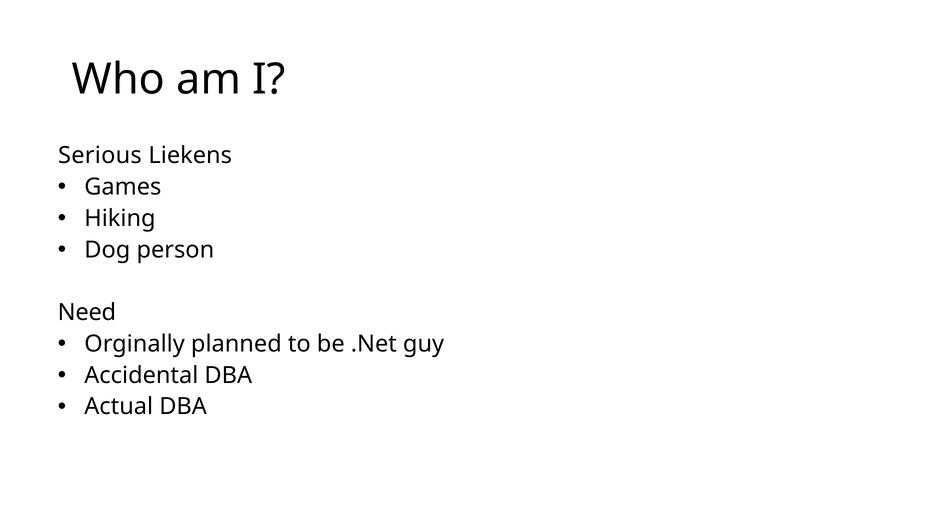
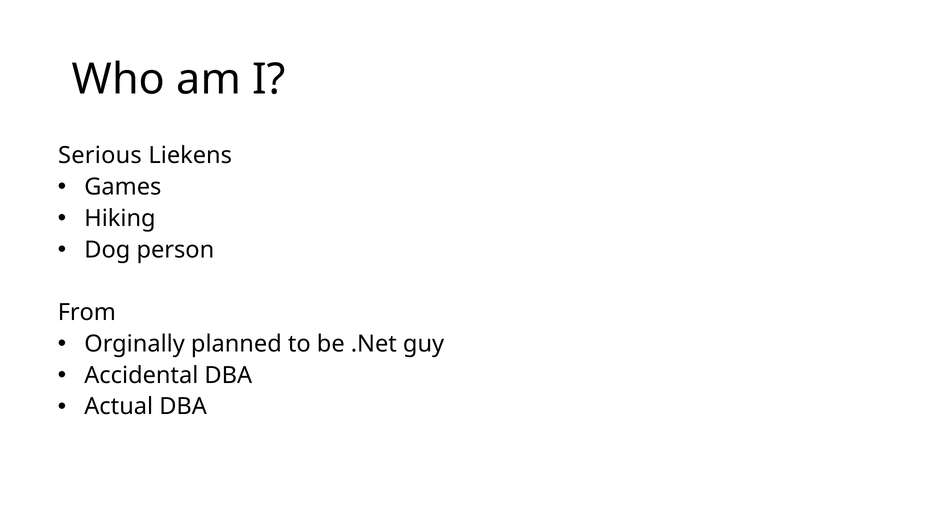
Need: Need -> From (87, 313)
